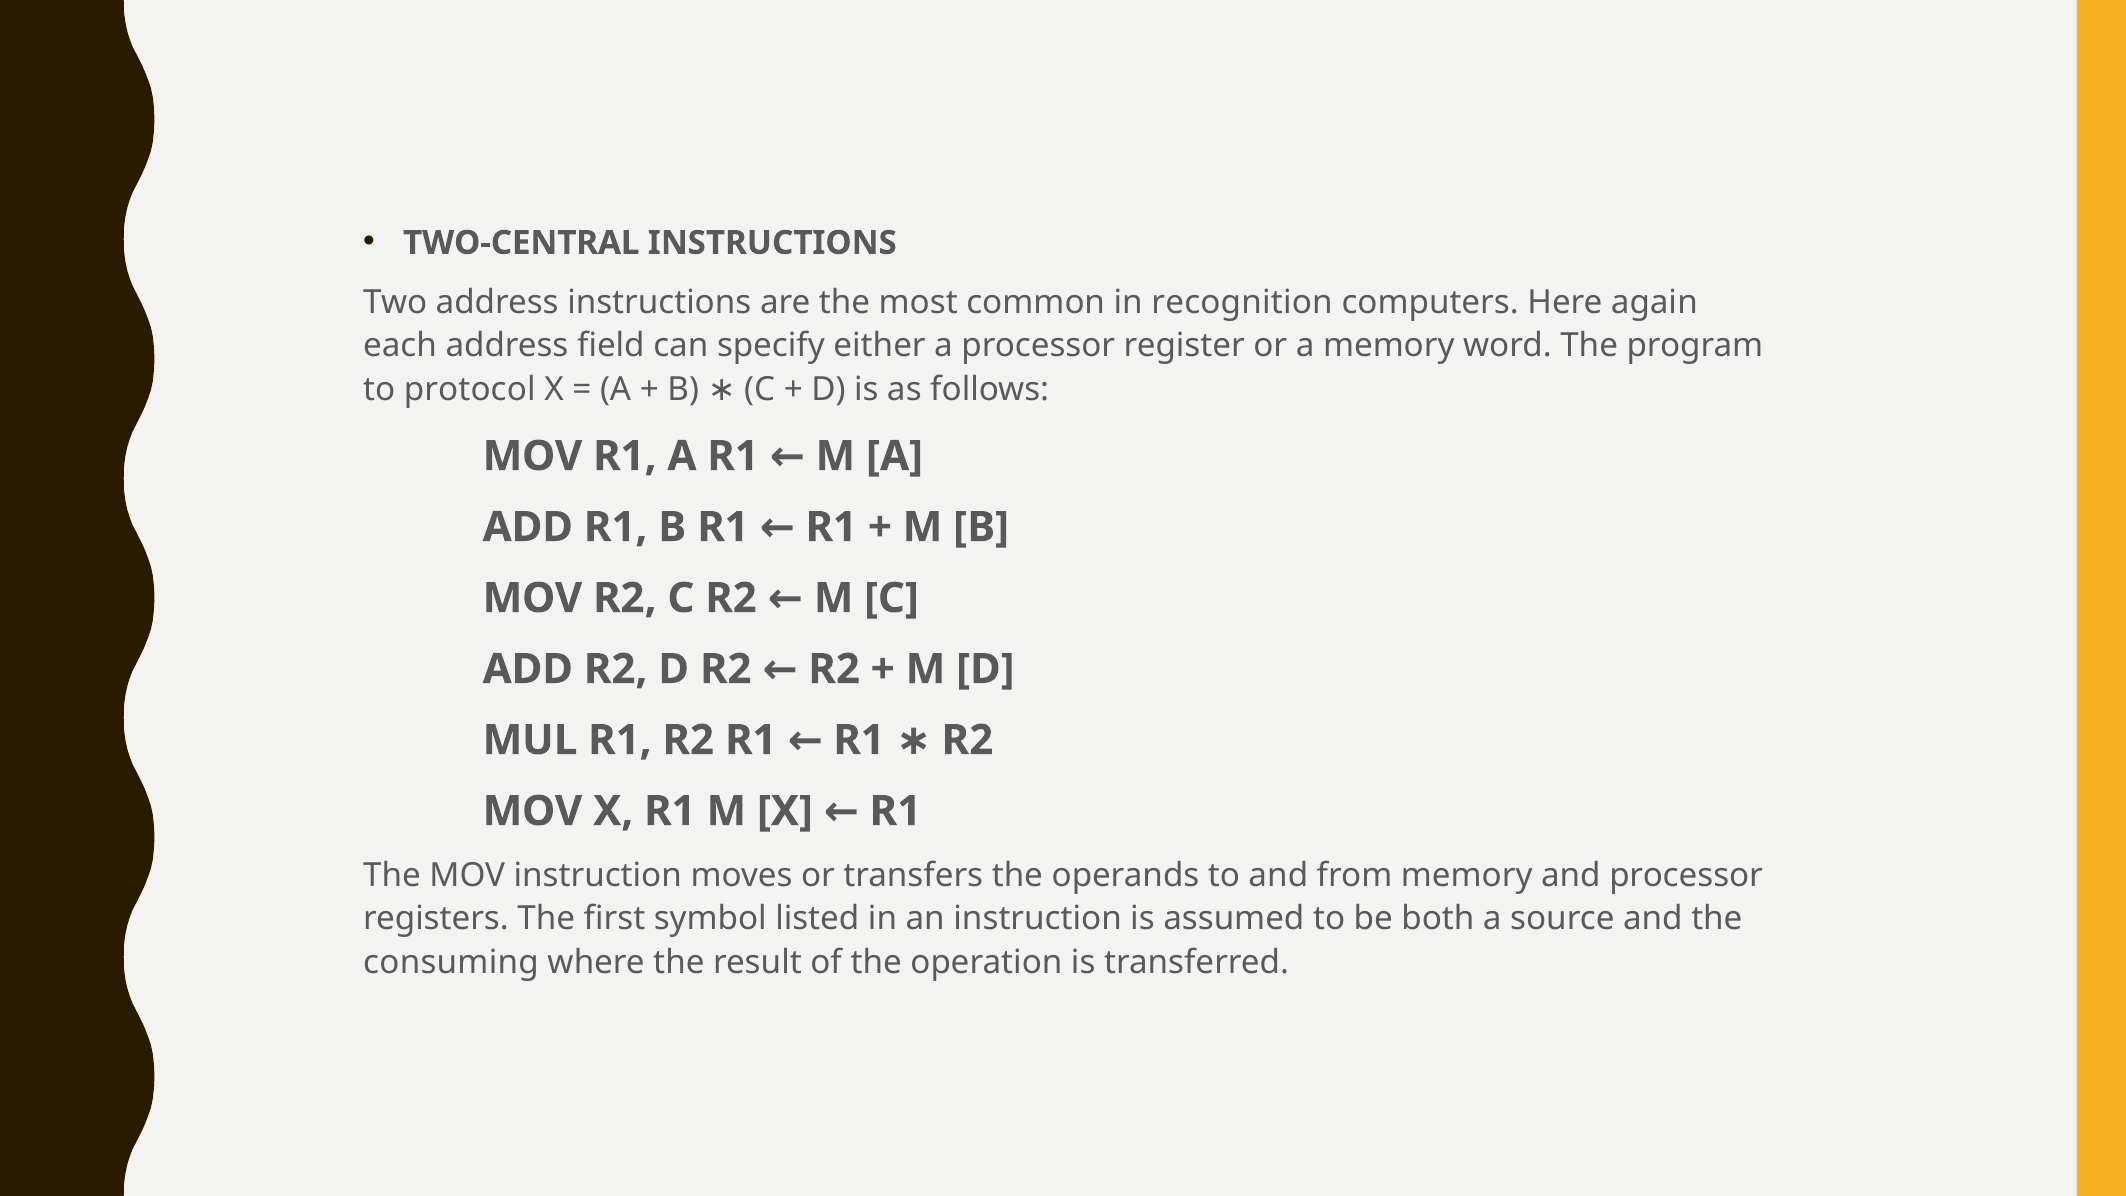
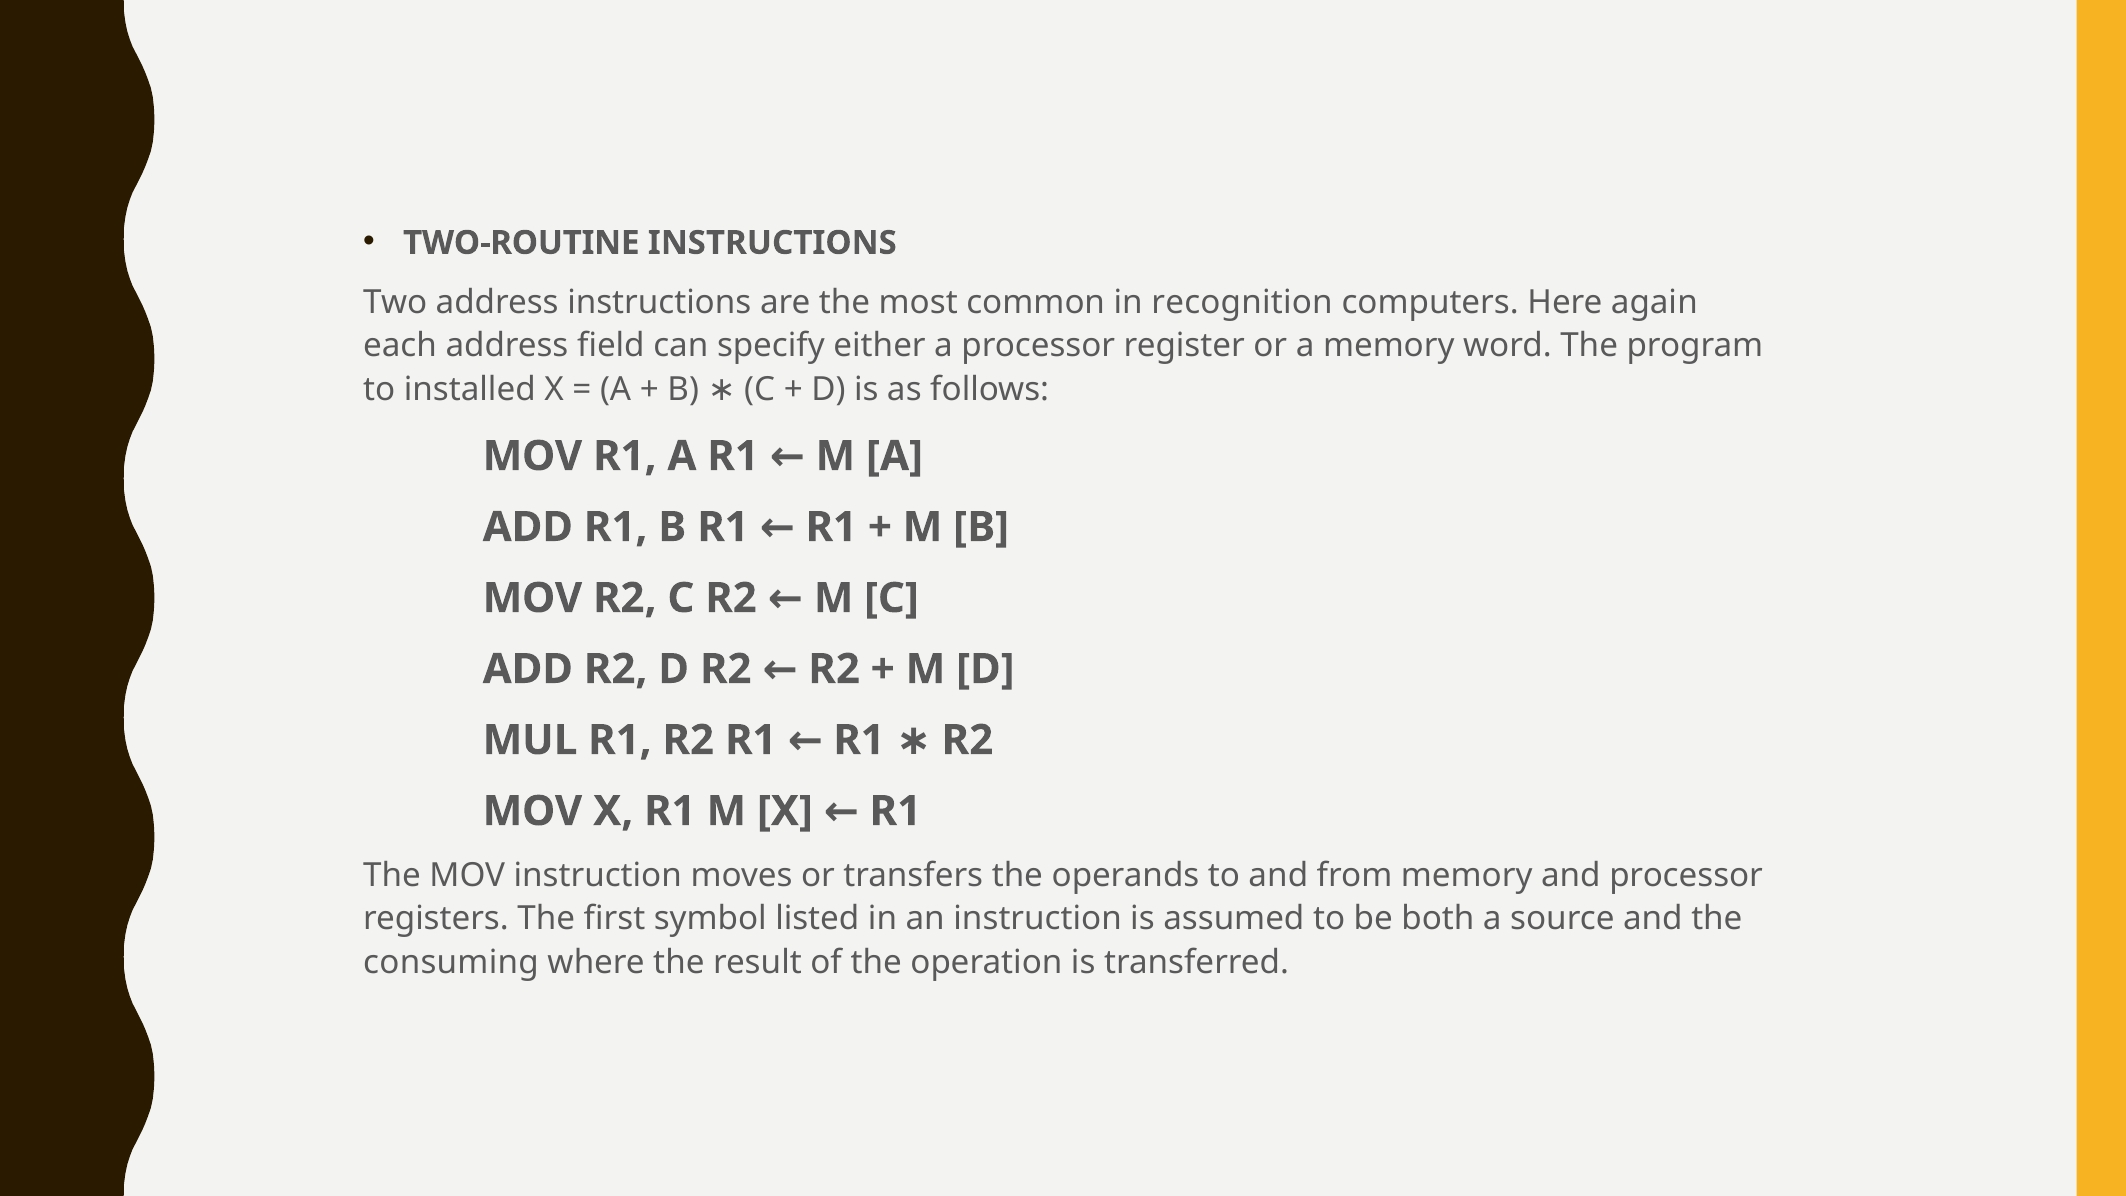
TWO-CENTRAL: TWO-CENTRAL -> TWO-ROUTINE (521, 243)
protocol: protocol -> installed (470, 390)
